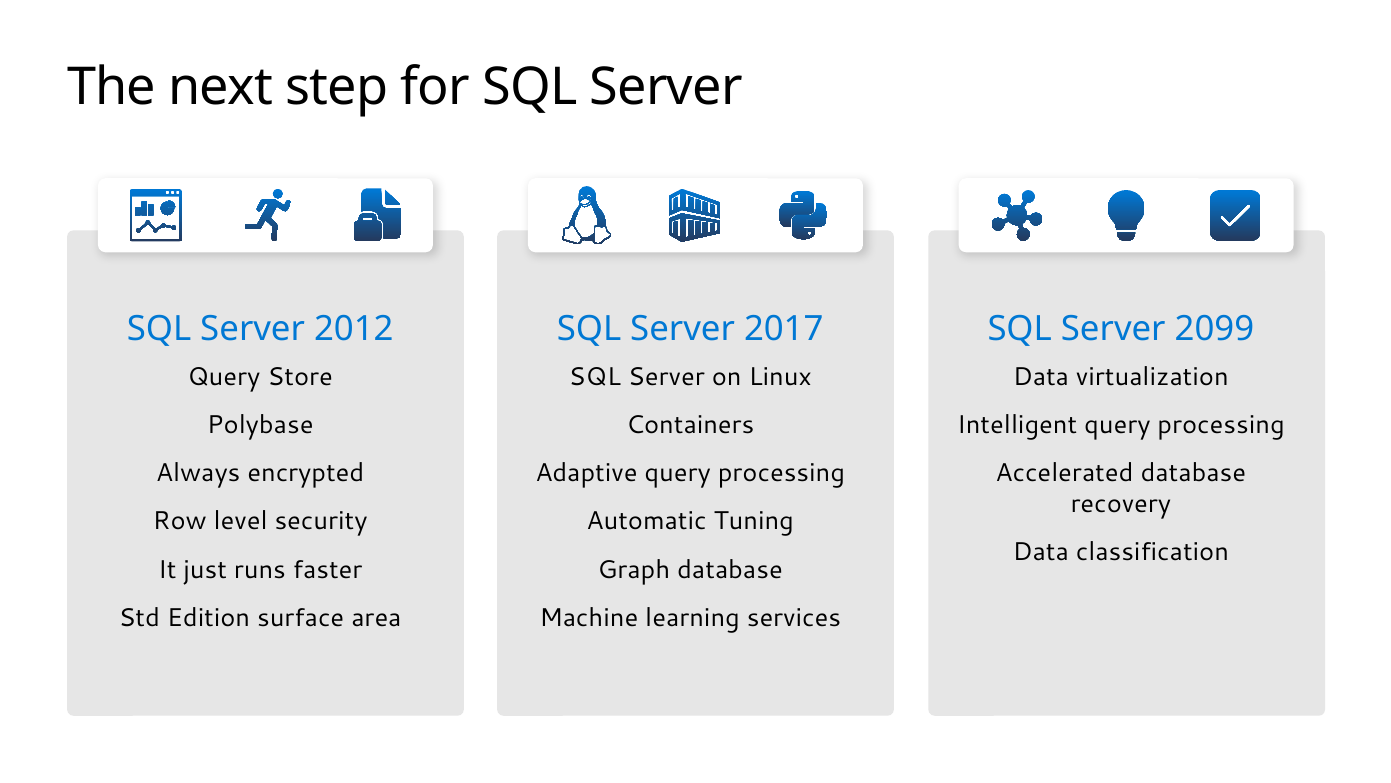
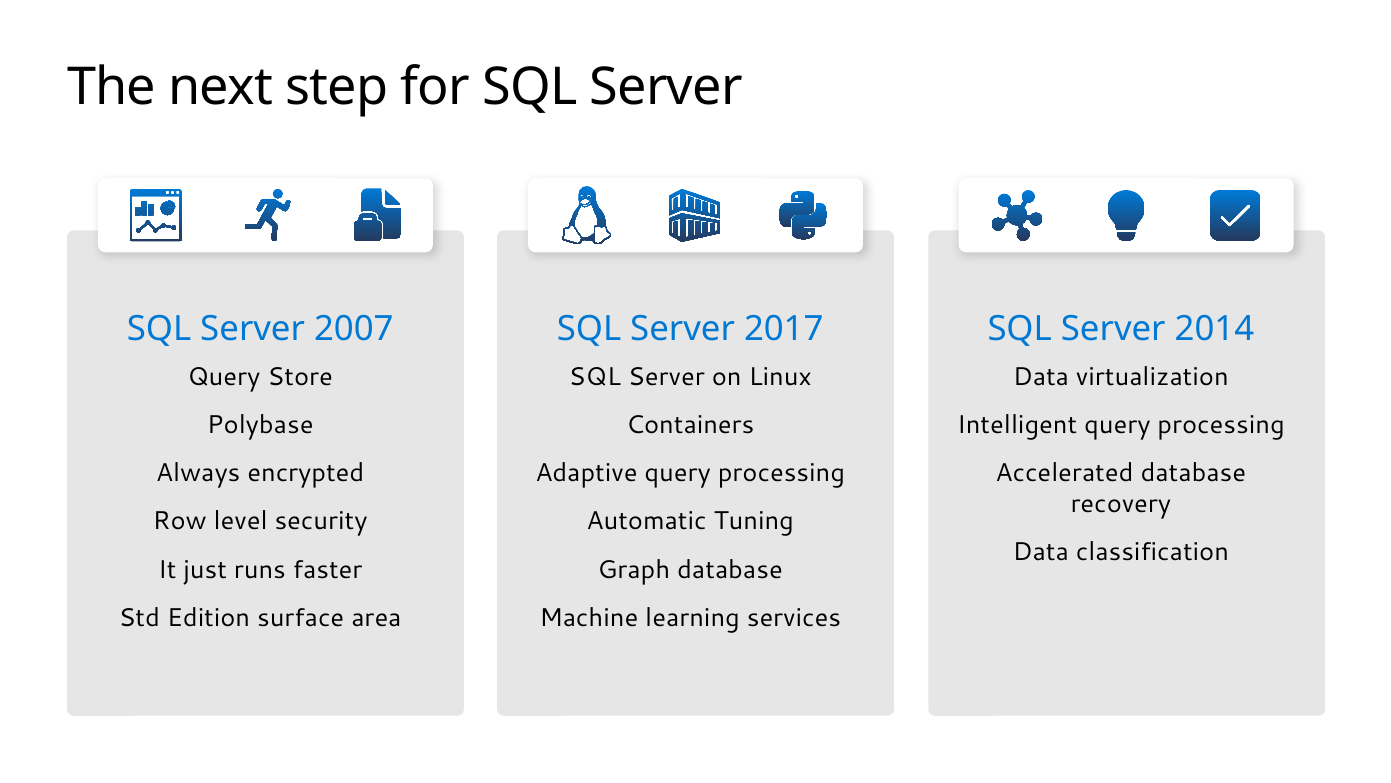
2012: 2012 -> 2007 (354, 329)
2099: 2099 -> 2014 (1214, 329)
